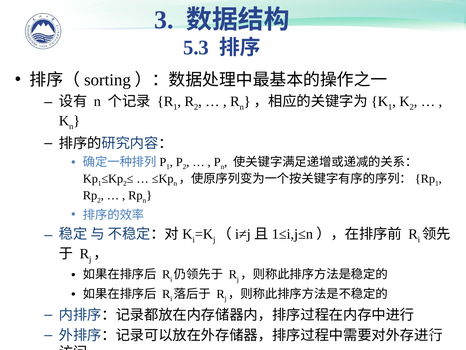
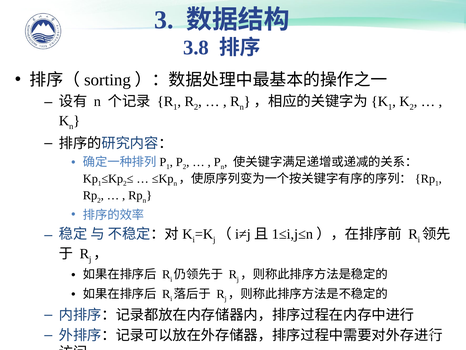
5.3: 5.3 -> 3.8 (196, 48)
